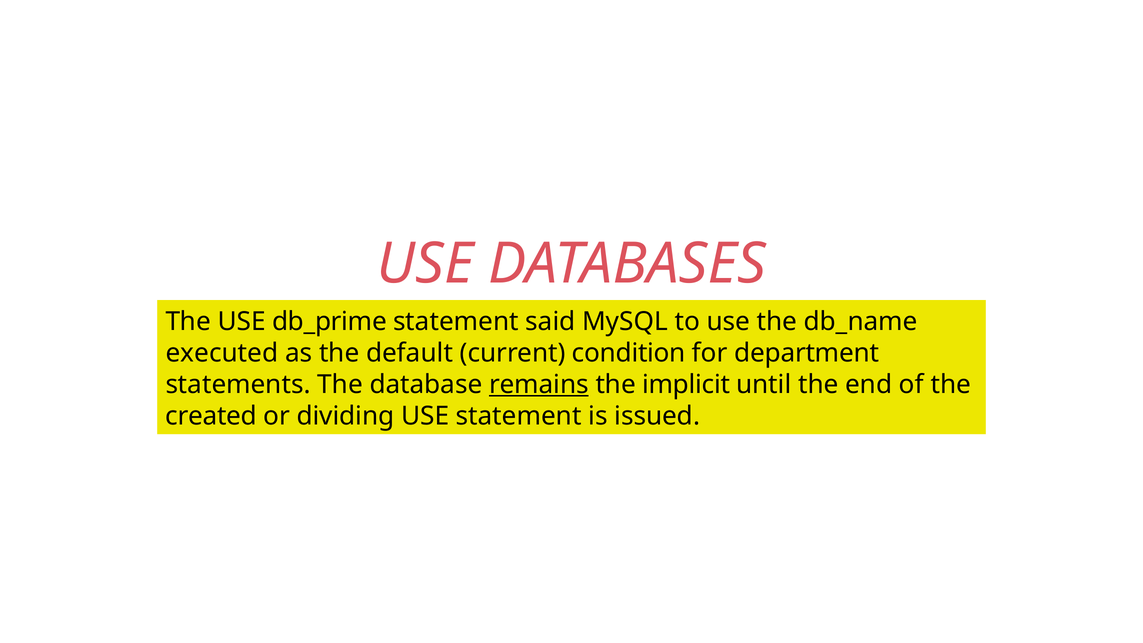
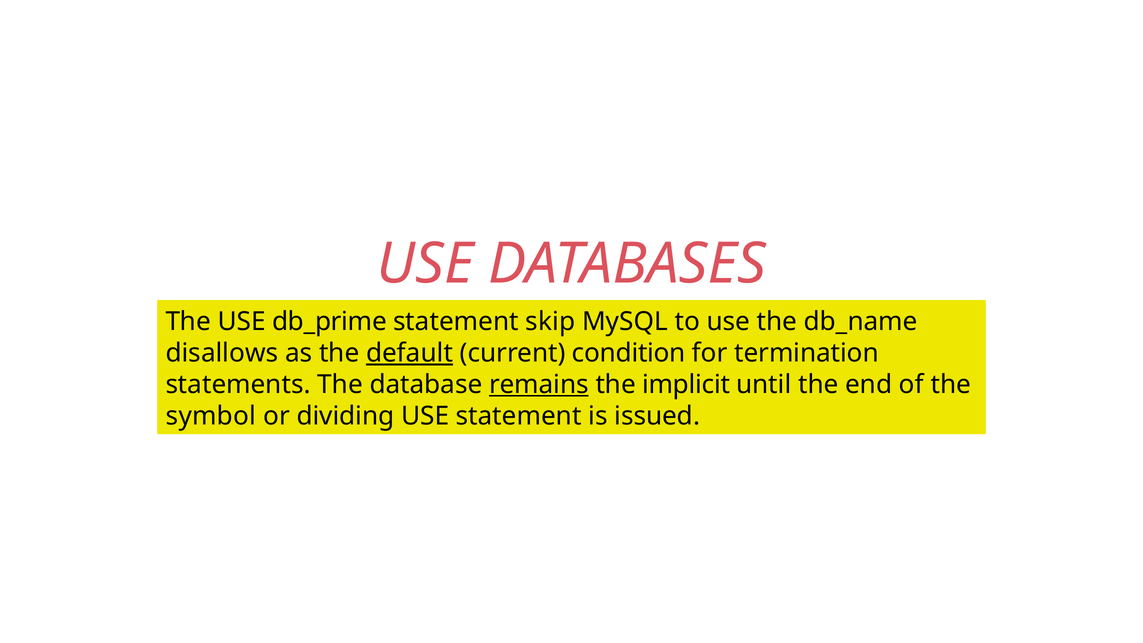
said: said -> skip (550, 322)
executed: executed -> disallows (222, 353)
default underline: none -> present (410, 353)
department: department -> termination (807, 353)
created: created -> symbol (211, 416)
